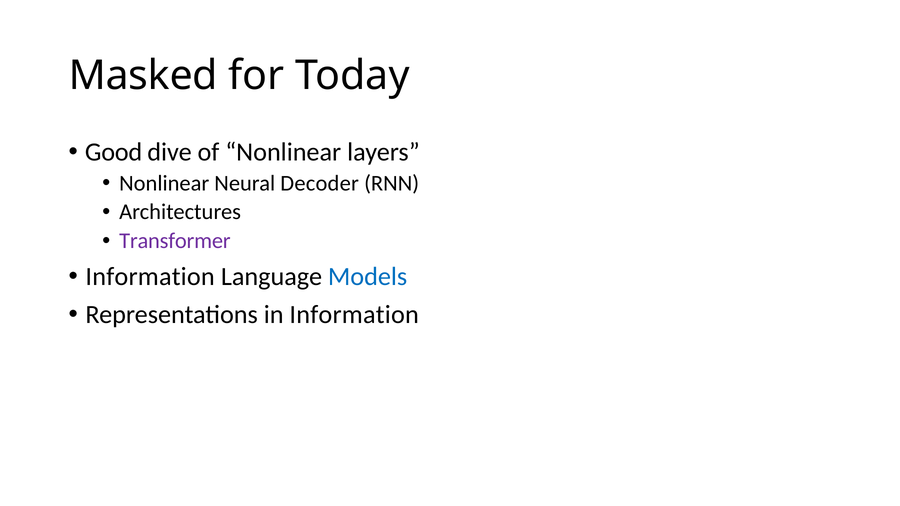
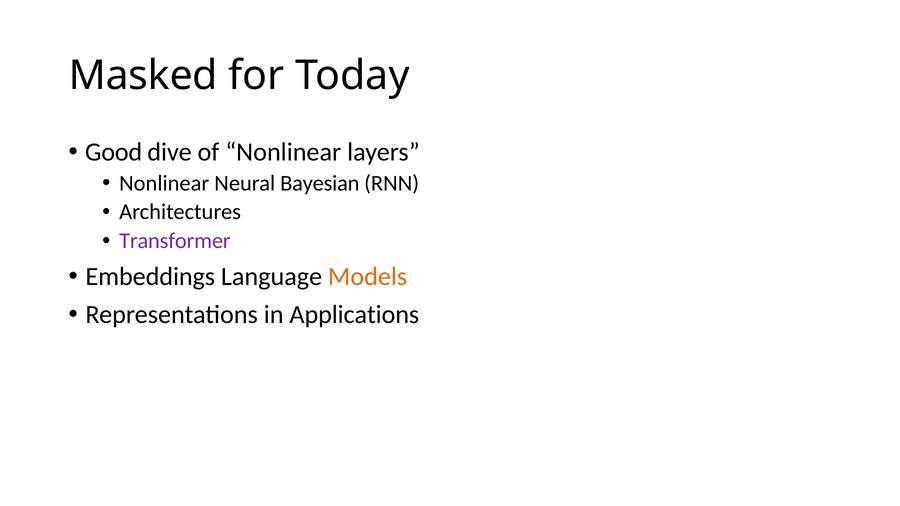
Decoder: Decoder -> Bayesian (320, 183)
Information: Information -> Embeddings (150, 277)
Models colour: blue -> orange (368, 277)
in Information: Information -> Applications (354, 315)
